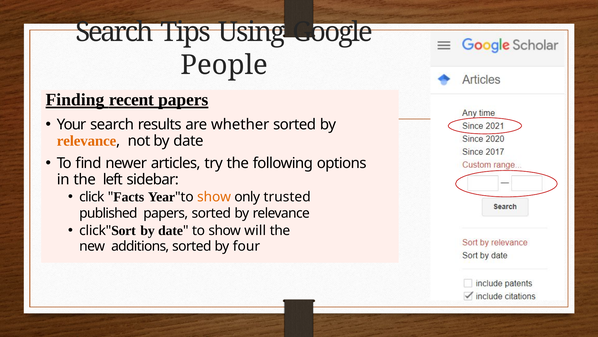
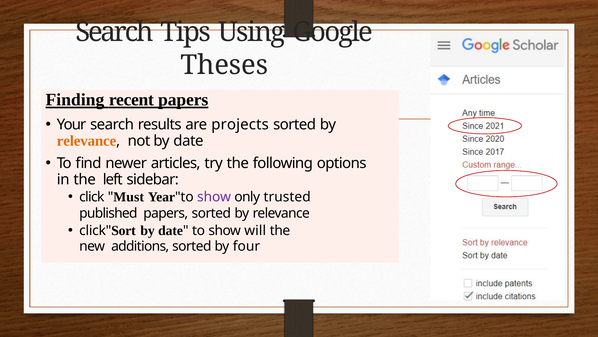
People: People -> Theses (224, 65)
whether: whether -> projects (240, 124)
Facts: Facts -> Must (129, 197)
show colour: orange -> purple (214, 197)
